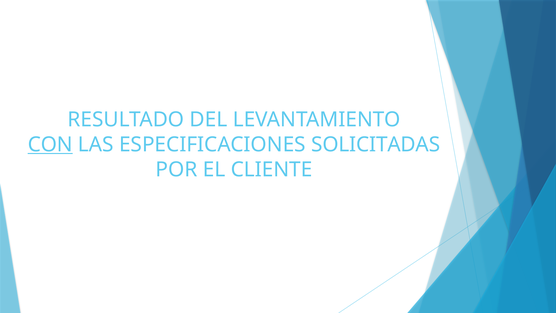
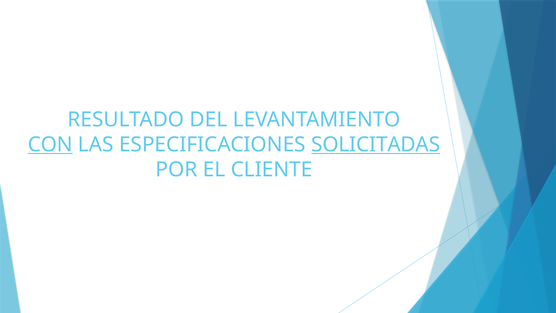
SOLICITADAS underline: none -> present (376, 144)
